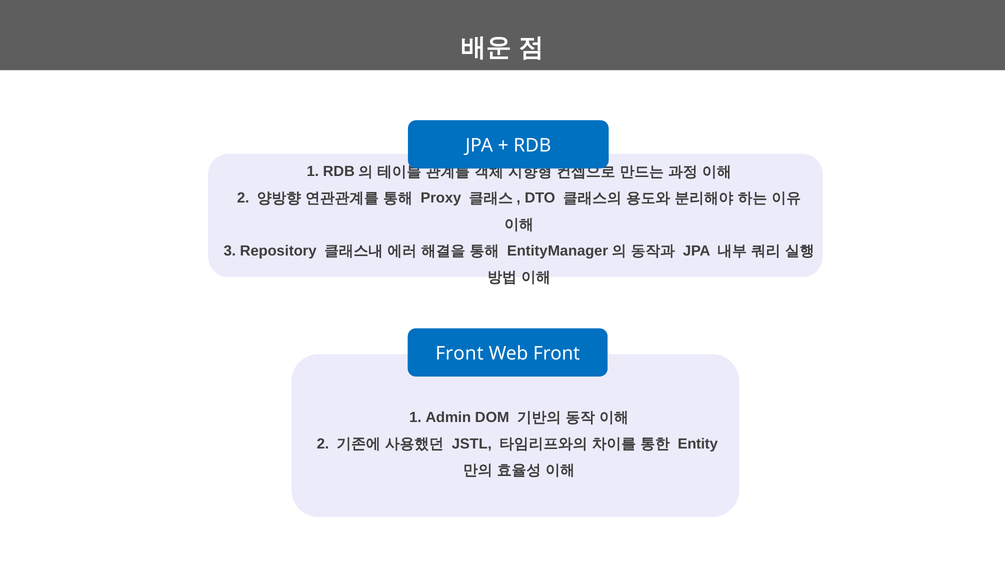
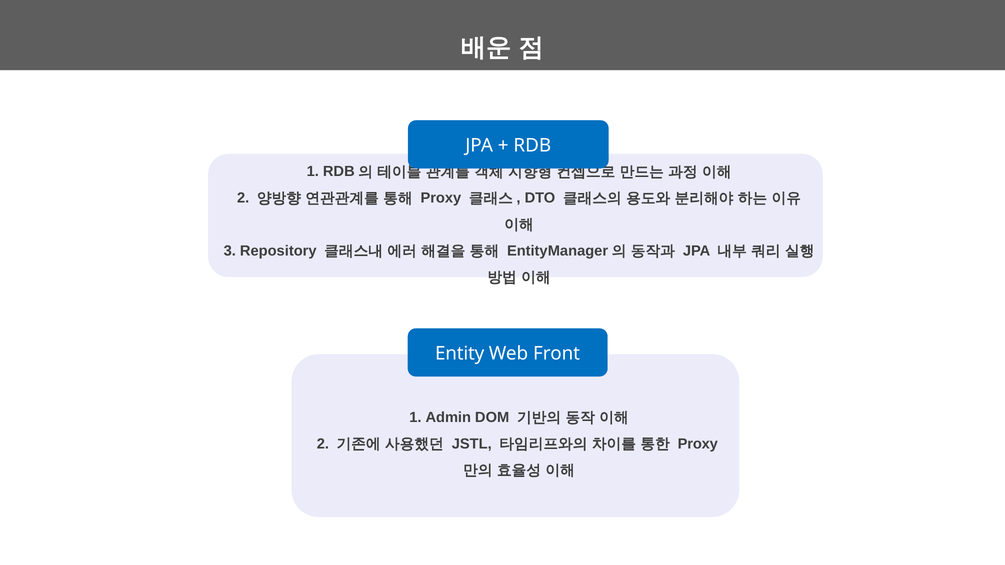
Front: Front -> Entity (460, 354)
Entity: Entity -> Proxy (698, 444)
